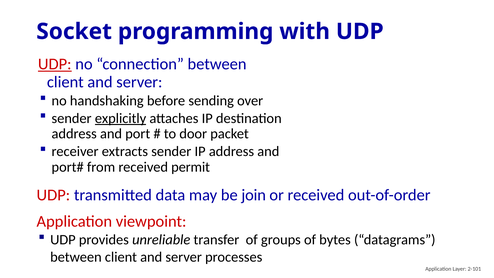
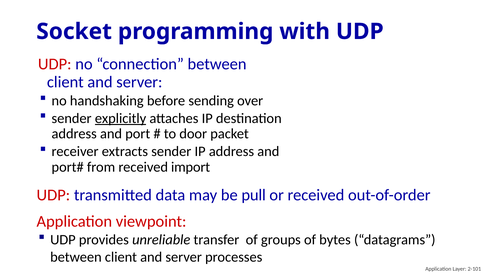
UDP underline: present -> none (55, 64)
permit: permit -> import (191, 167)
join: join -> pull (254, 195)
